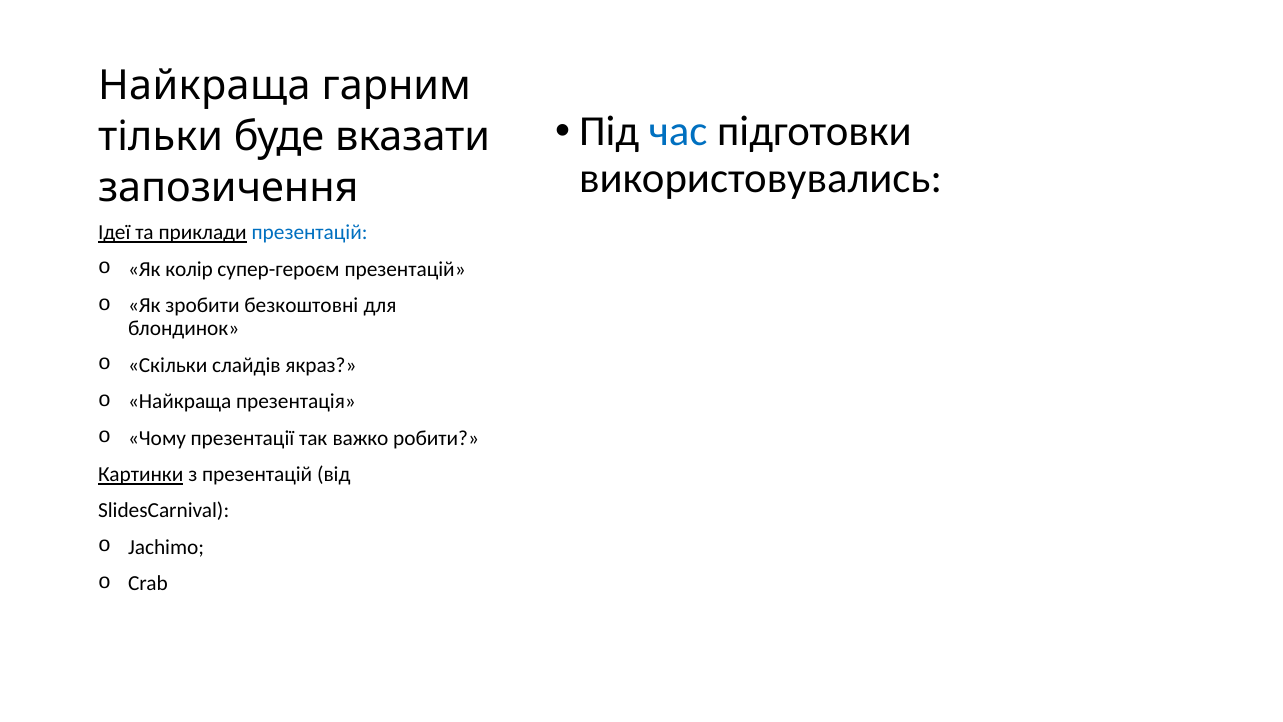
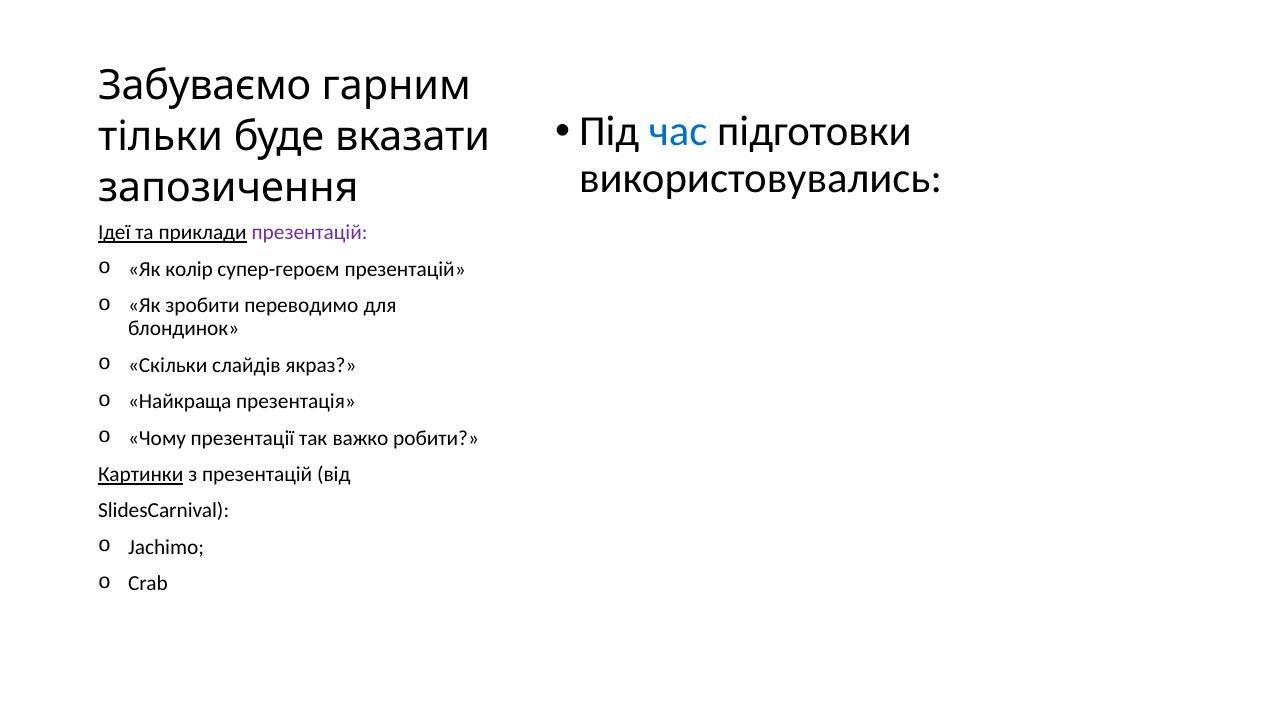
Найкраща: Найкраща -> Забуваємо (205, 86)
презентацій colour: blue -> purple (310, 233)
безкоштовні: безкоштовні -> переводимо (301, 306)
